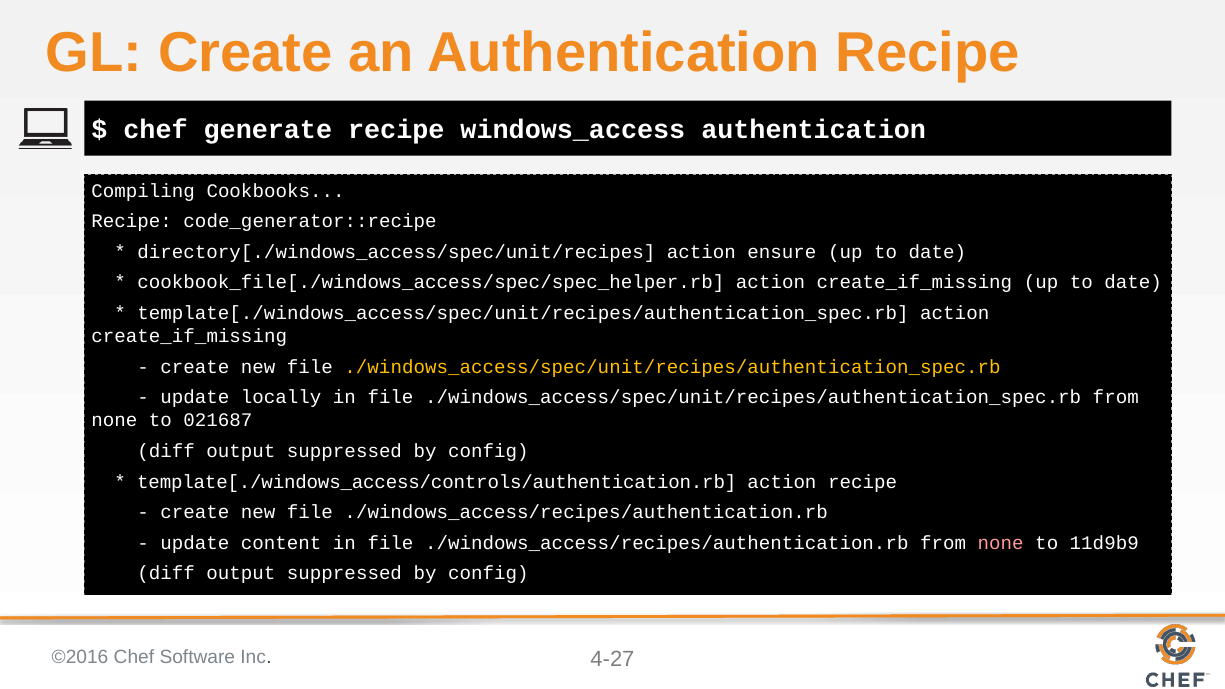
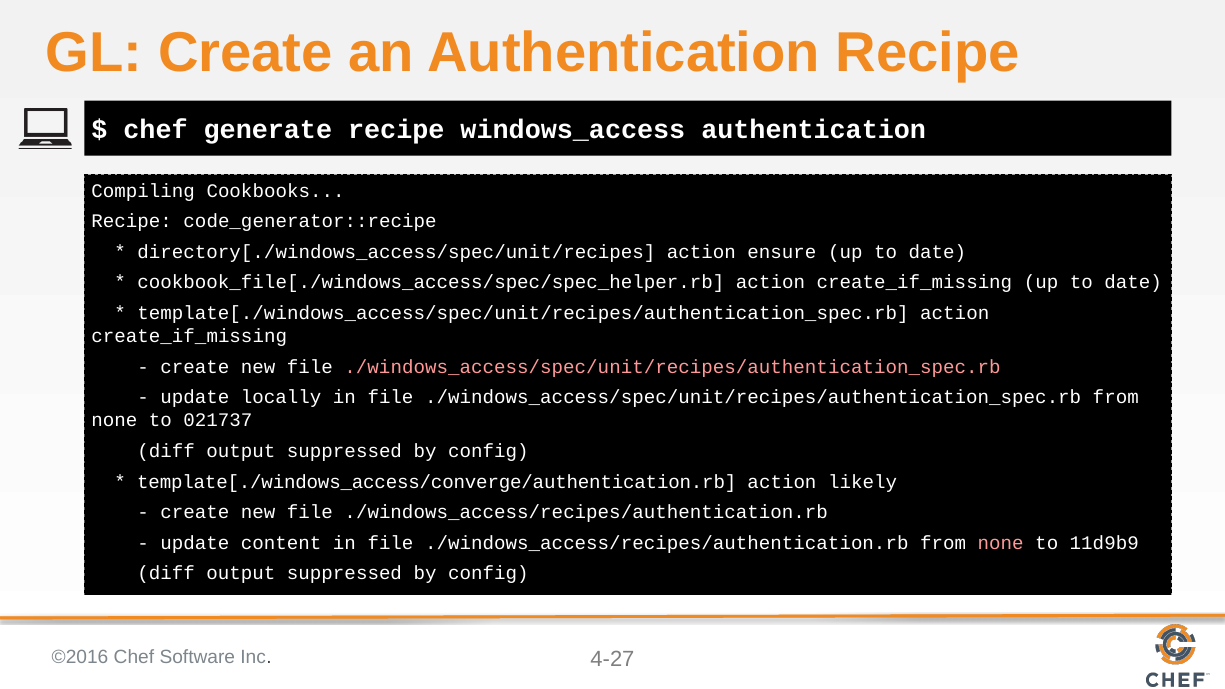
./windows_access/spec/unit/recipes/authentication_spec.rb colour: yellow -> pink (673, 367)
021687: 021687 -> 021737 (218, 421)
template[./windows_access/controls/authentication.rb: template[./windows_access/controls/authentication.rb -> template[./windows_access/converge/authentication.rb (437, 482)
action recipe: recipe -> likely (863, 482)
